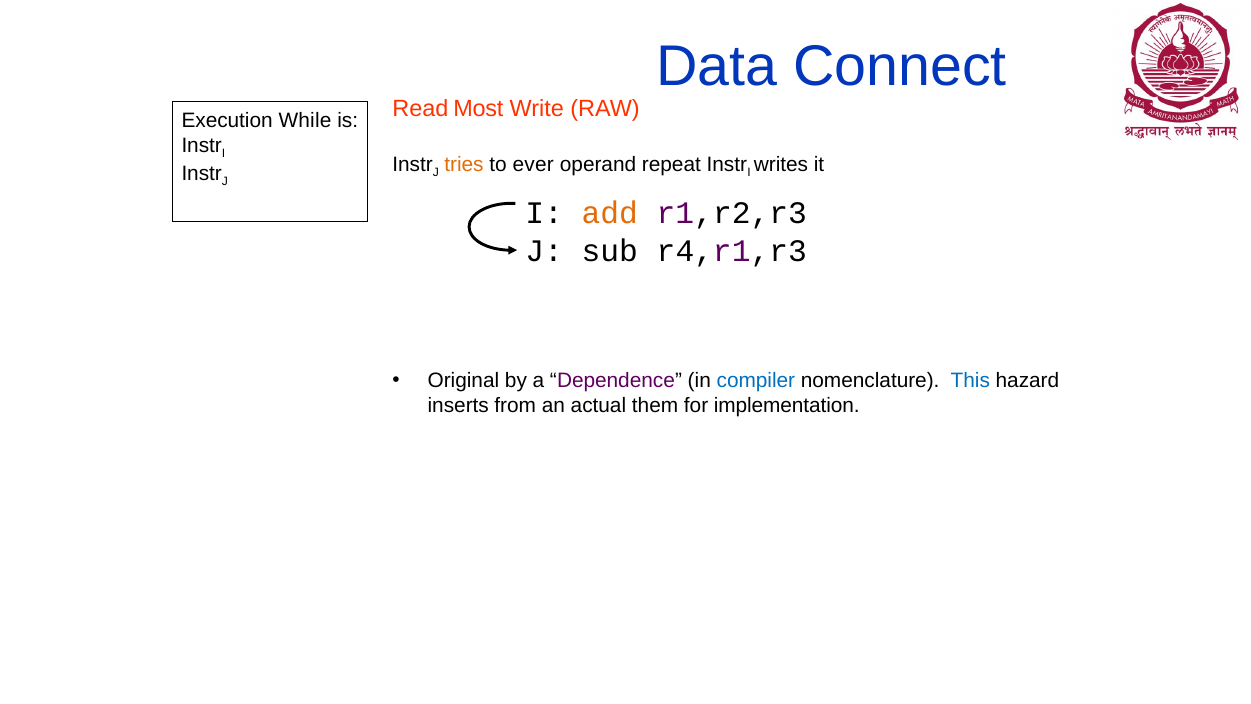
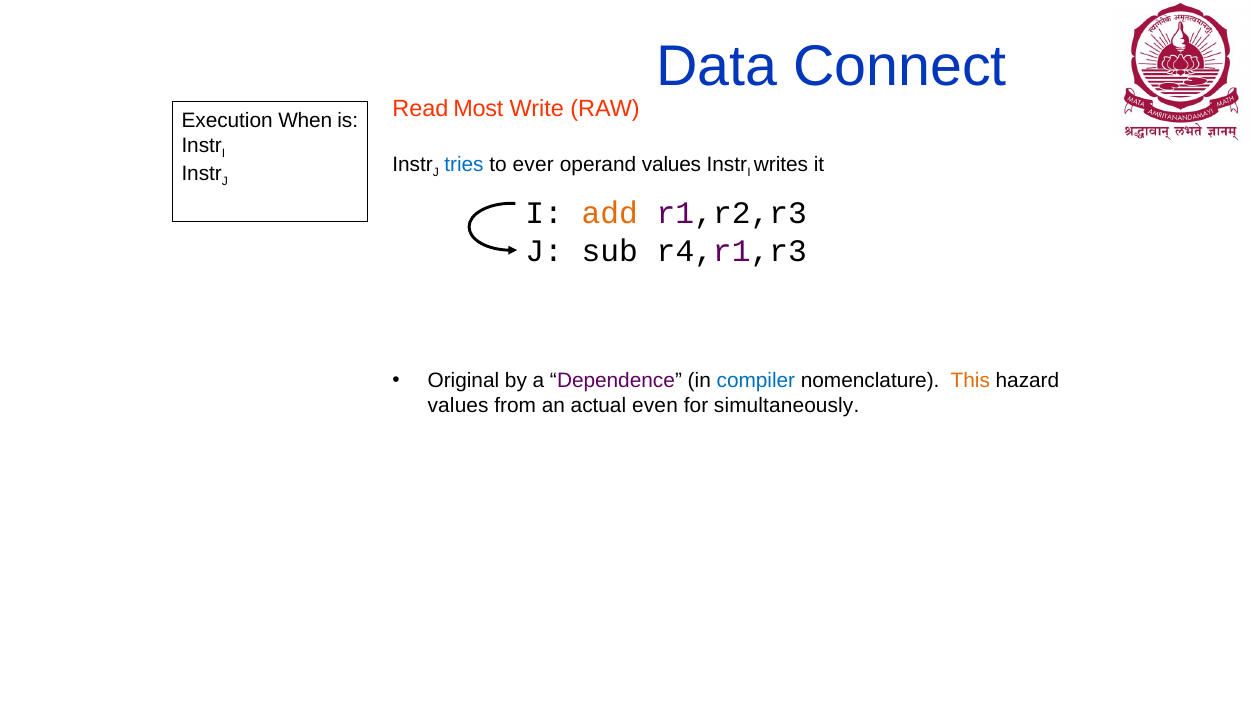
While: While -> When (305, 120)
tries colour: orange -> blue (464, 165)
operand repeat: repeat -> values (672, 165)
This colour: blue -> orange (970, 381)
inserts: inserts -> values (458, 406)
them: them -> even (655, 406)
implementation: implementation -> simultaneously (787, 406)
